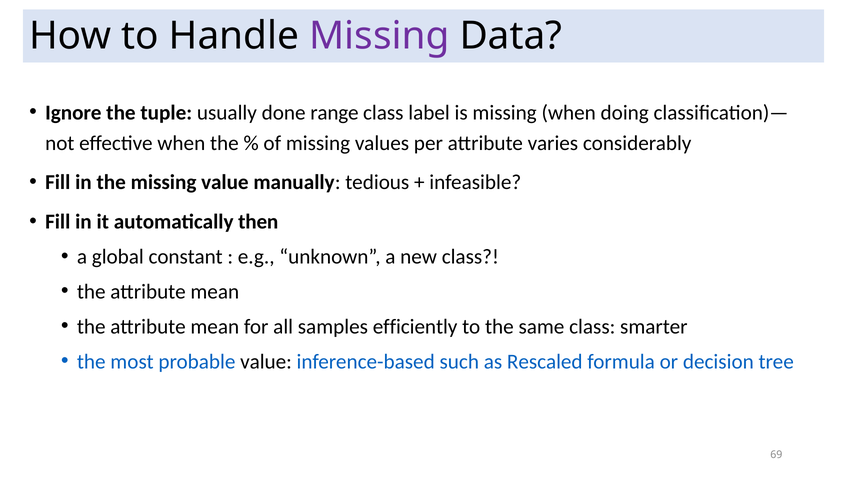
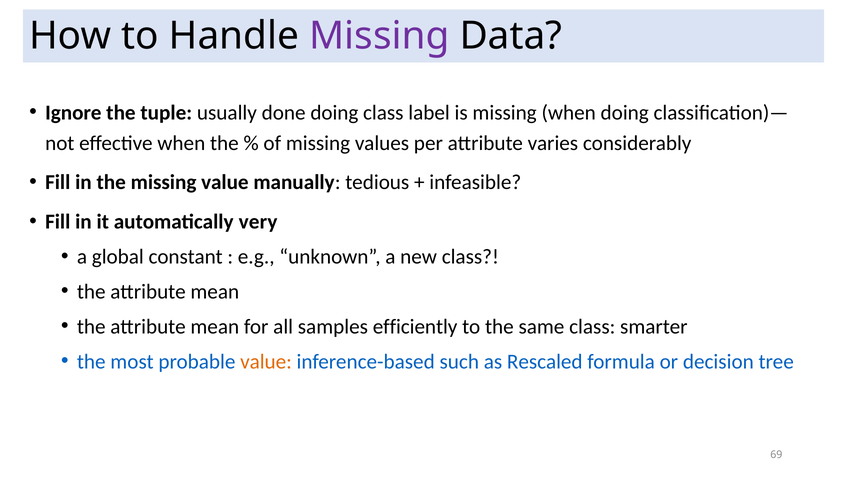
done range: range -> doing (334, 112)
then: then -> very (258, 222)
value colour: black -> orange (266, 361)
